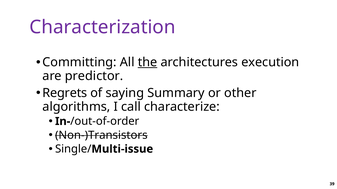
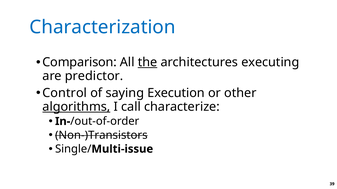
Characterization colour: purple -> blue (102, 27)
Committing: Committing -> Comparison (80, 62)
execution: execution -> executing (270, 62)
Regrets: Regrets -> Control (65, 93)
Summary: Summary -> Execution (176, 93)
algorithms underline: none -> present (76, 107)
